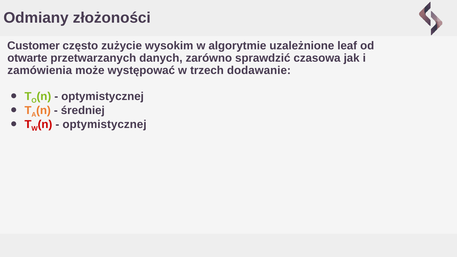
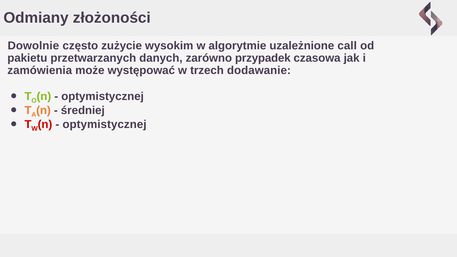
Customer: Customer -> Dowolnie (33, 46)
leaf: leaf -> call (347, 46)
otwarte: otwarte -> pakietu (27, 58)
sprawdzić: sprawdzić -> przypadek (263, 58)
